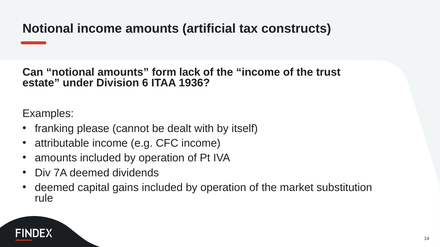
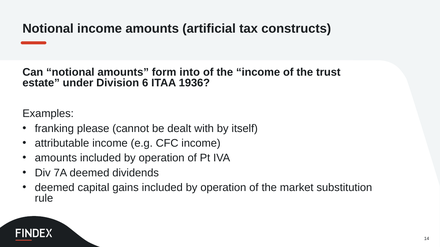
lack: lack -> into (190, 72)
